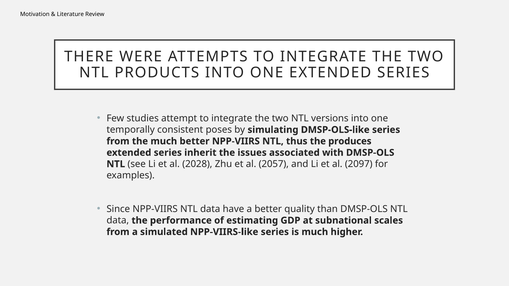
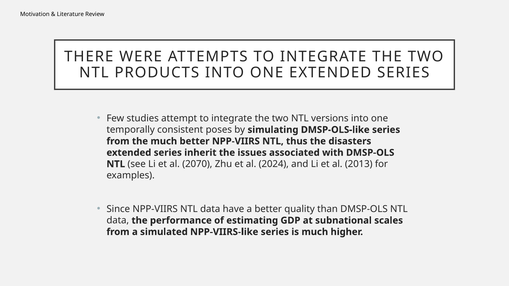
produces: produces -> disasters (350, 141)
2028: 2028 -> 2070 (197, 164)
2057: 2057 -> 2024 (274, 164)
2097: 2097 -> 2013 (359, 164)
